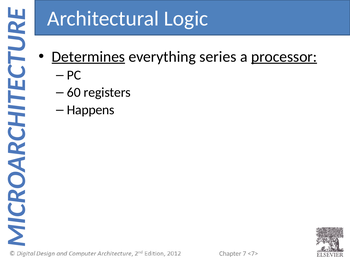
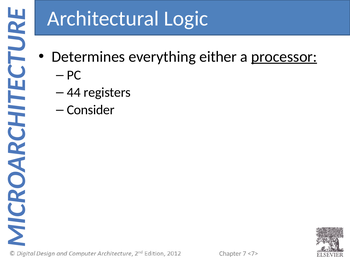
Determines underline: present -> none (88, 57)
series: series -> either (218, 57)
60: 60 -> 44 (74, 93)
Happens: Happens -> Consider (91, 110)
